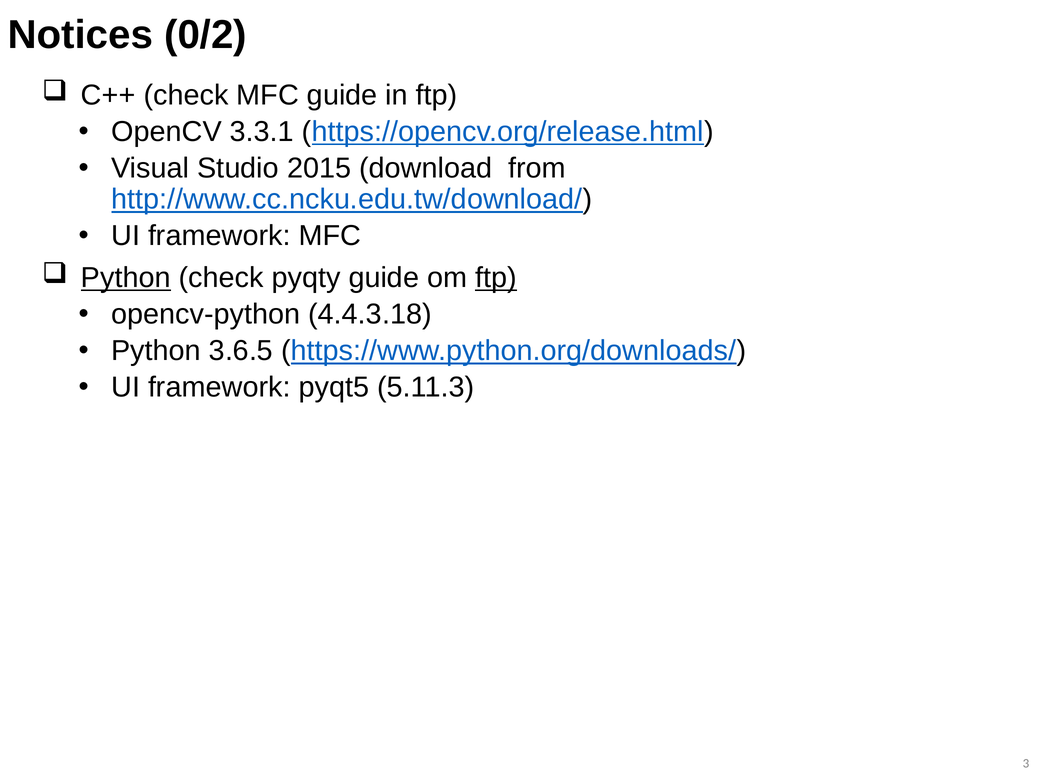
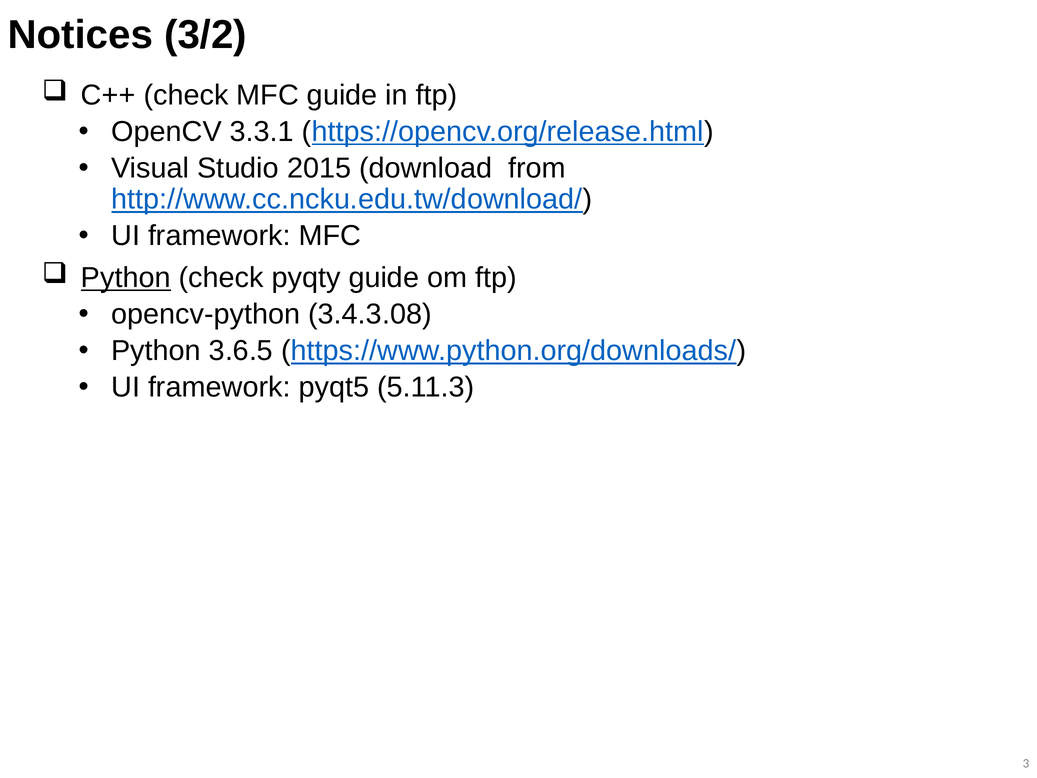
0/2: 0/2 -> 3/2 (206, 35)
ftp underline: present -> none (496, 278)
4.4.3.18: 4.4.3.18 -> 3.4.3.08 (370, 314)
